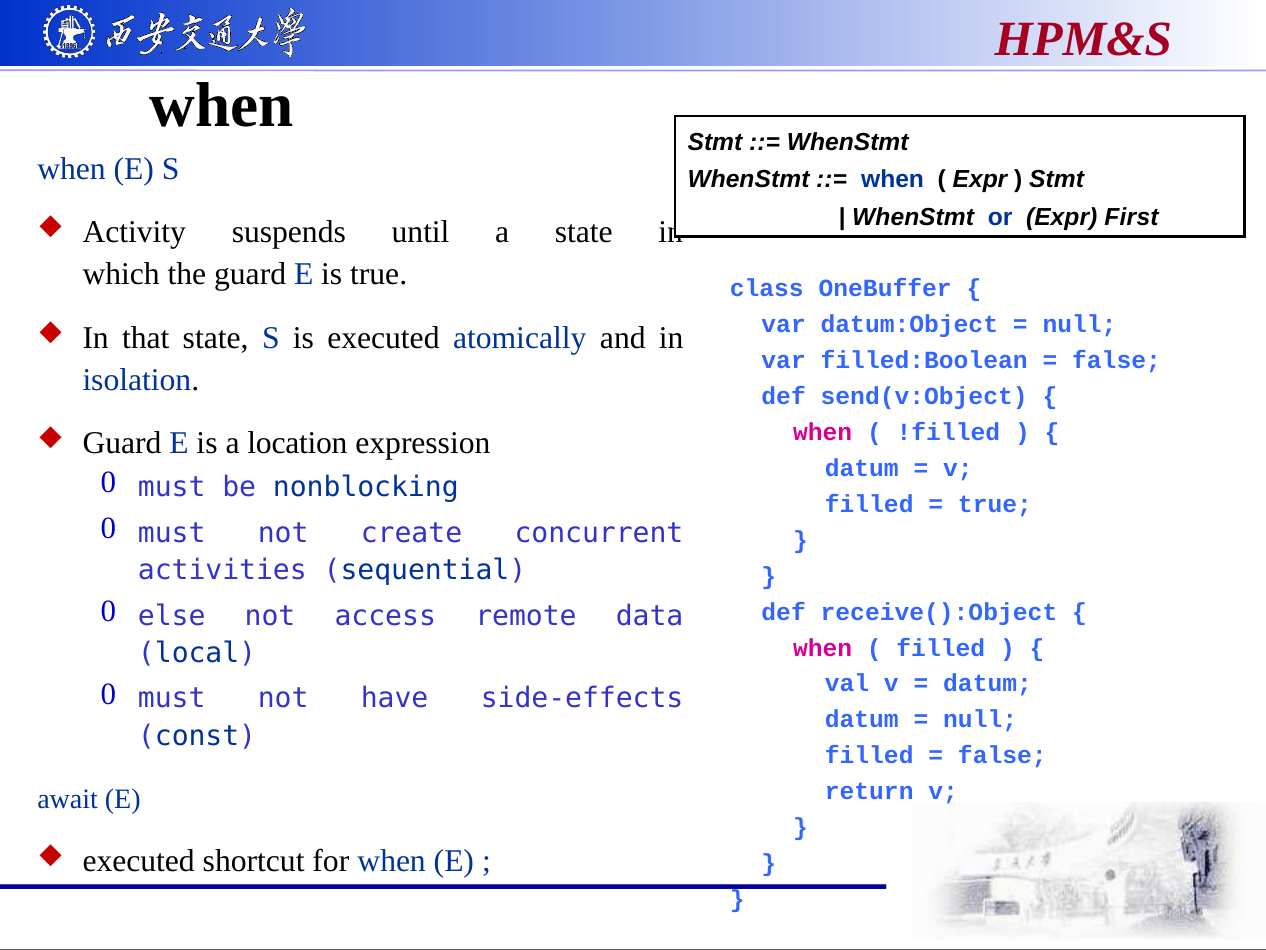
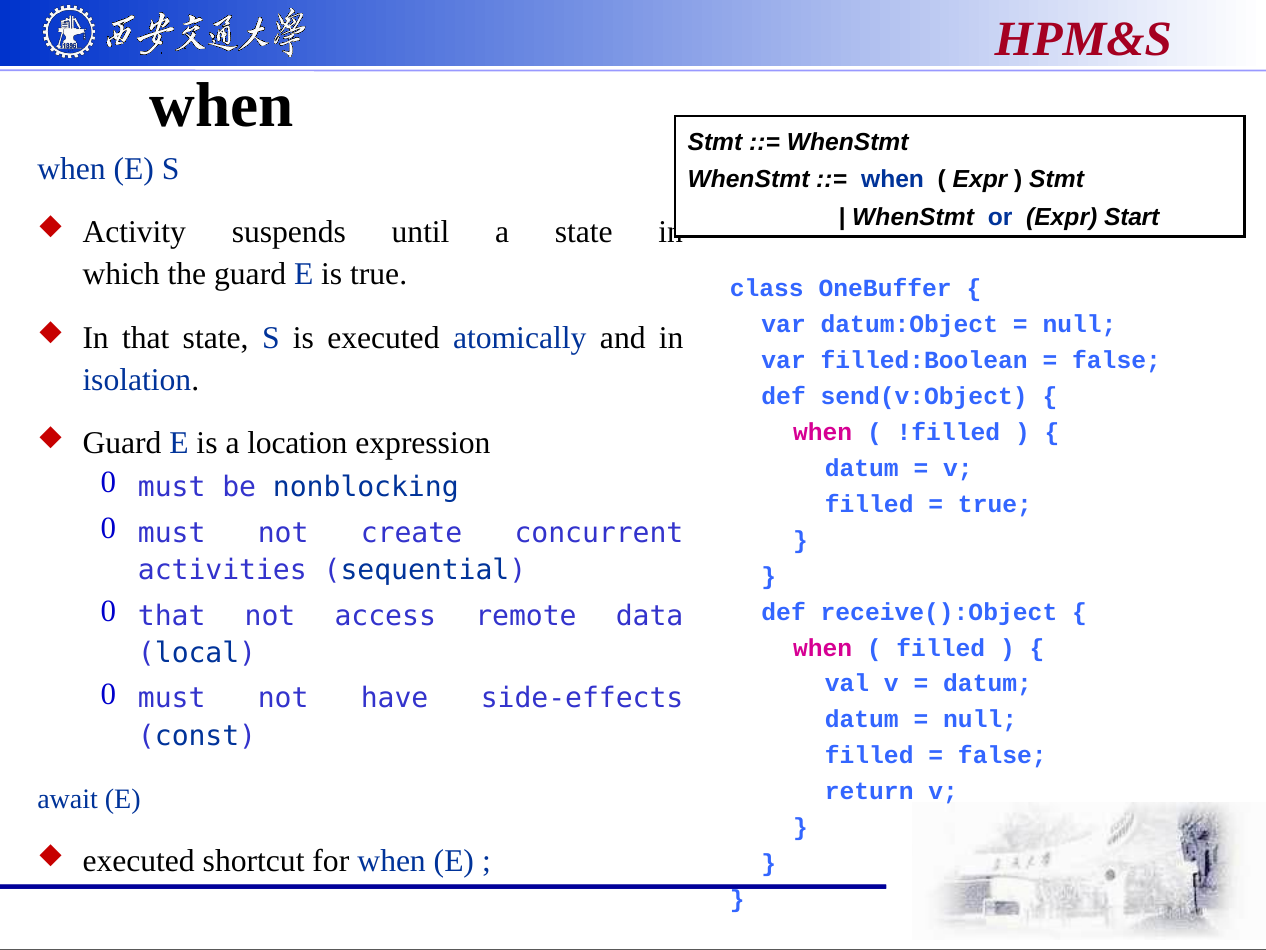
First: First -> Start (1132, 217)
else: else -> that (172, 615)
